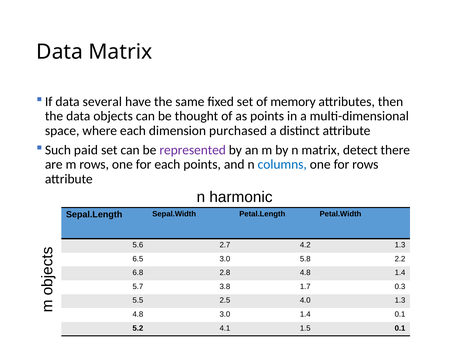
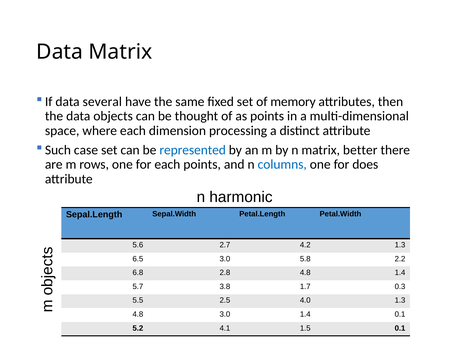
purchased: purchased -> processing (238, 131)
paid: paid -> case (86, 150)
represented colour: purple -> blue (193, 150)
detect: detect -> better (360, 150)
for rows: rows -> does (365, 164)
